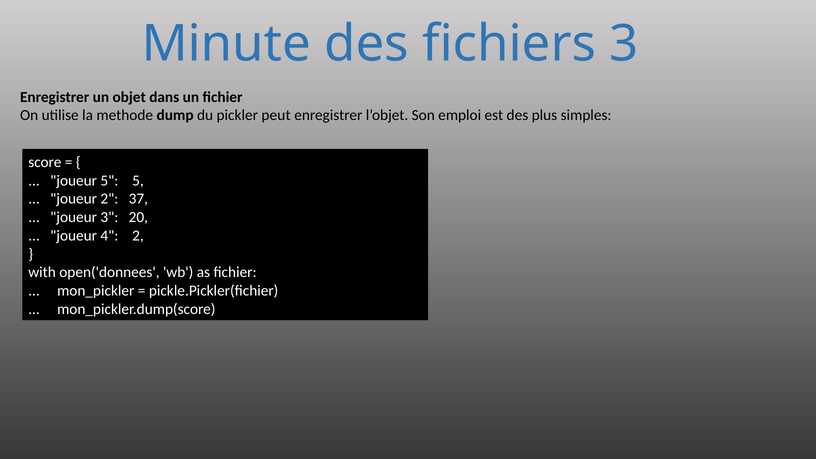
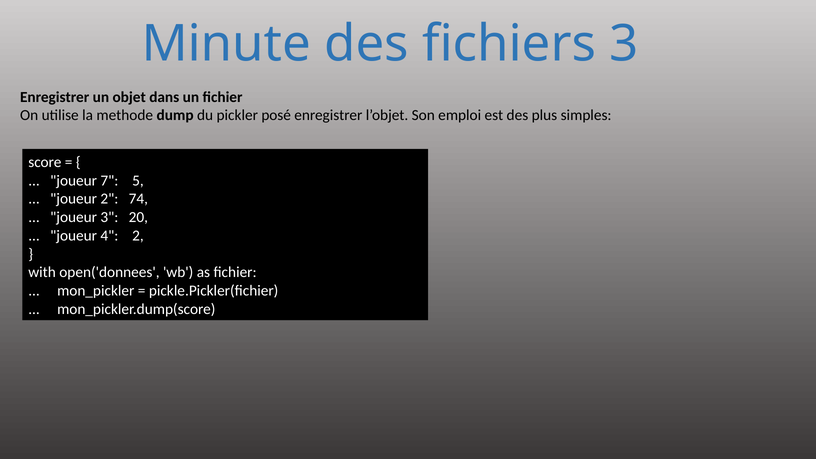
peut: peut -> posé (276, 115)
joueur 5: 5 -> 7 (109, 181)
37: 37 -> 74 (138, 199)
